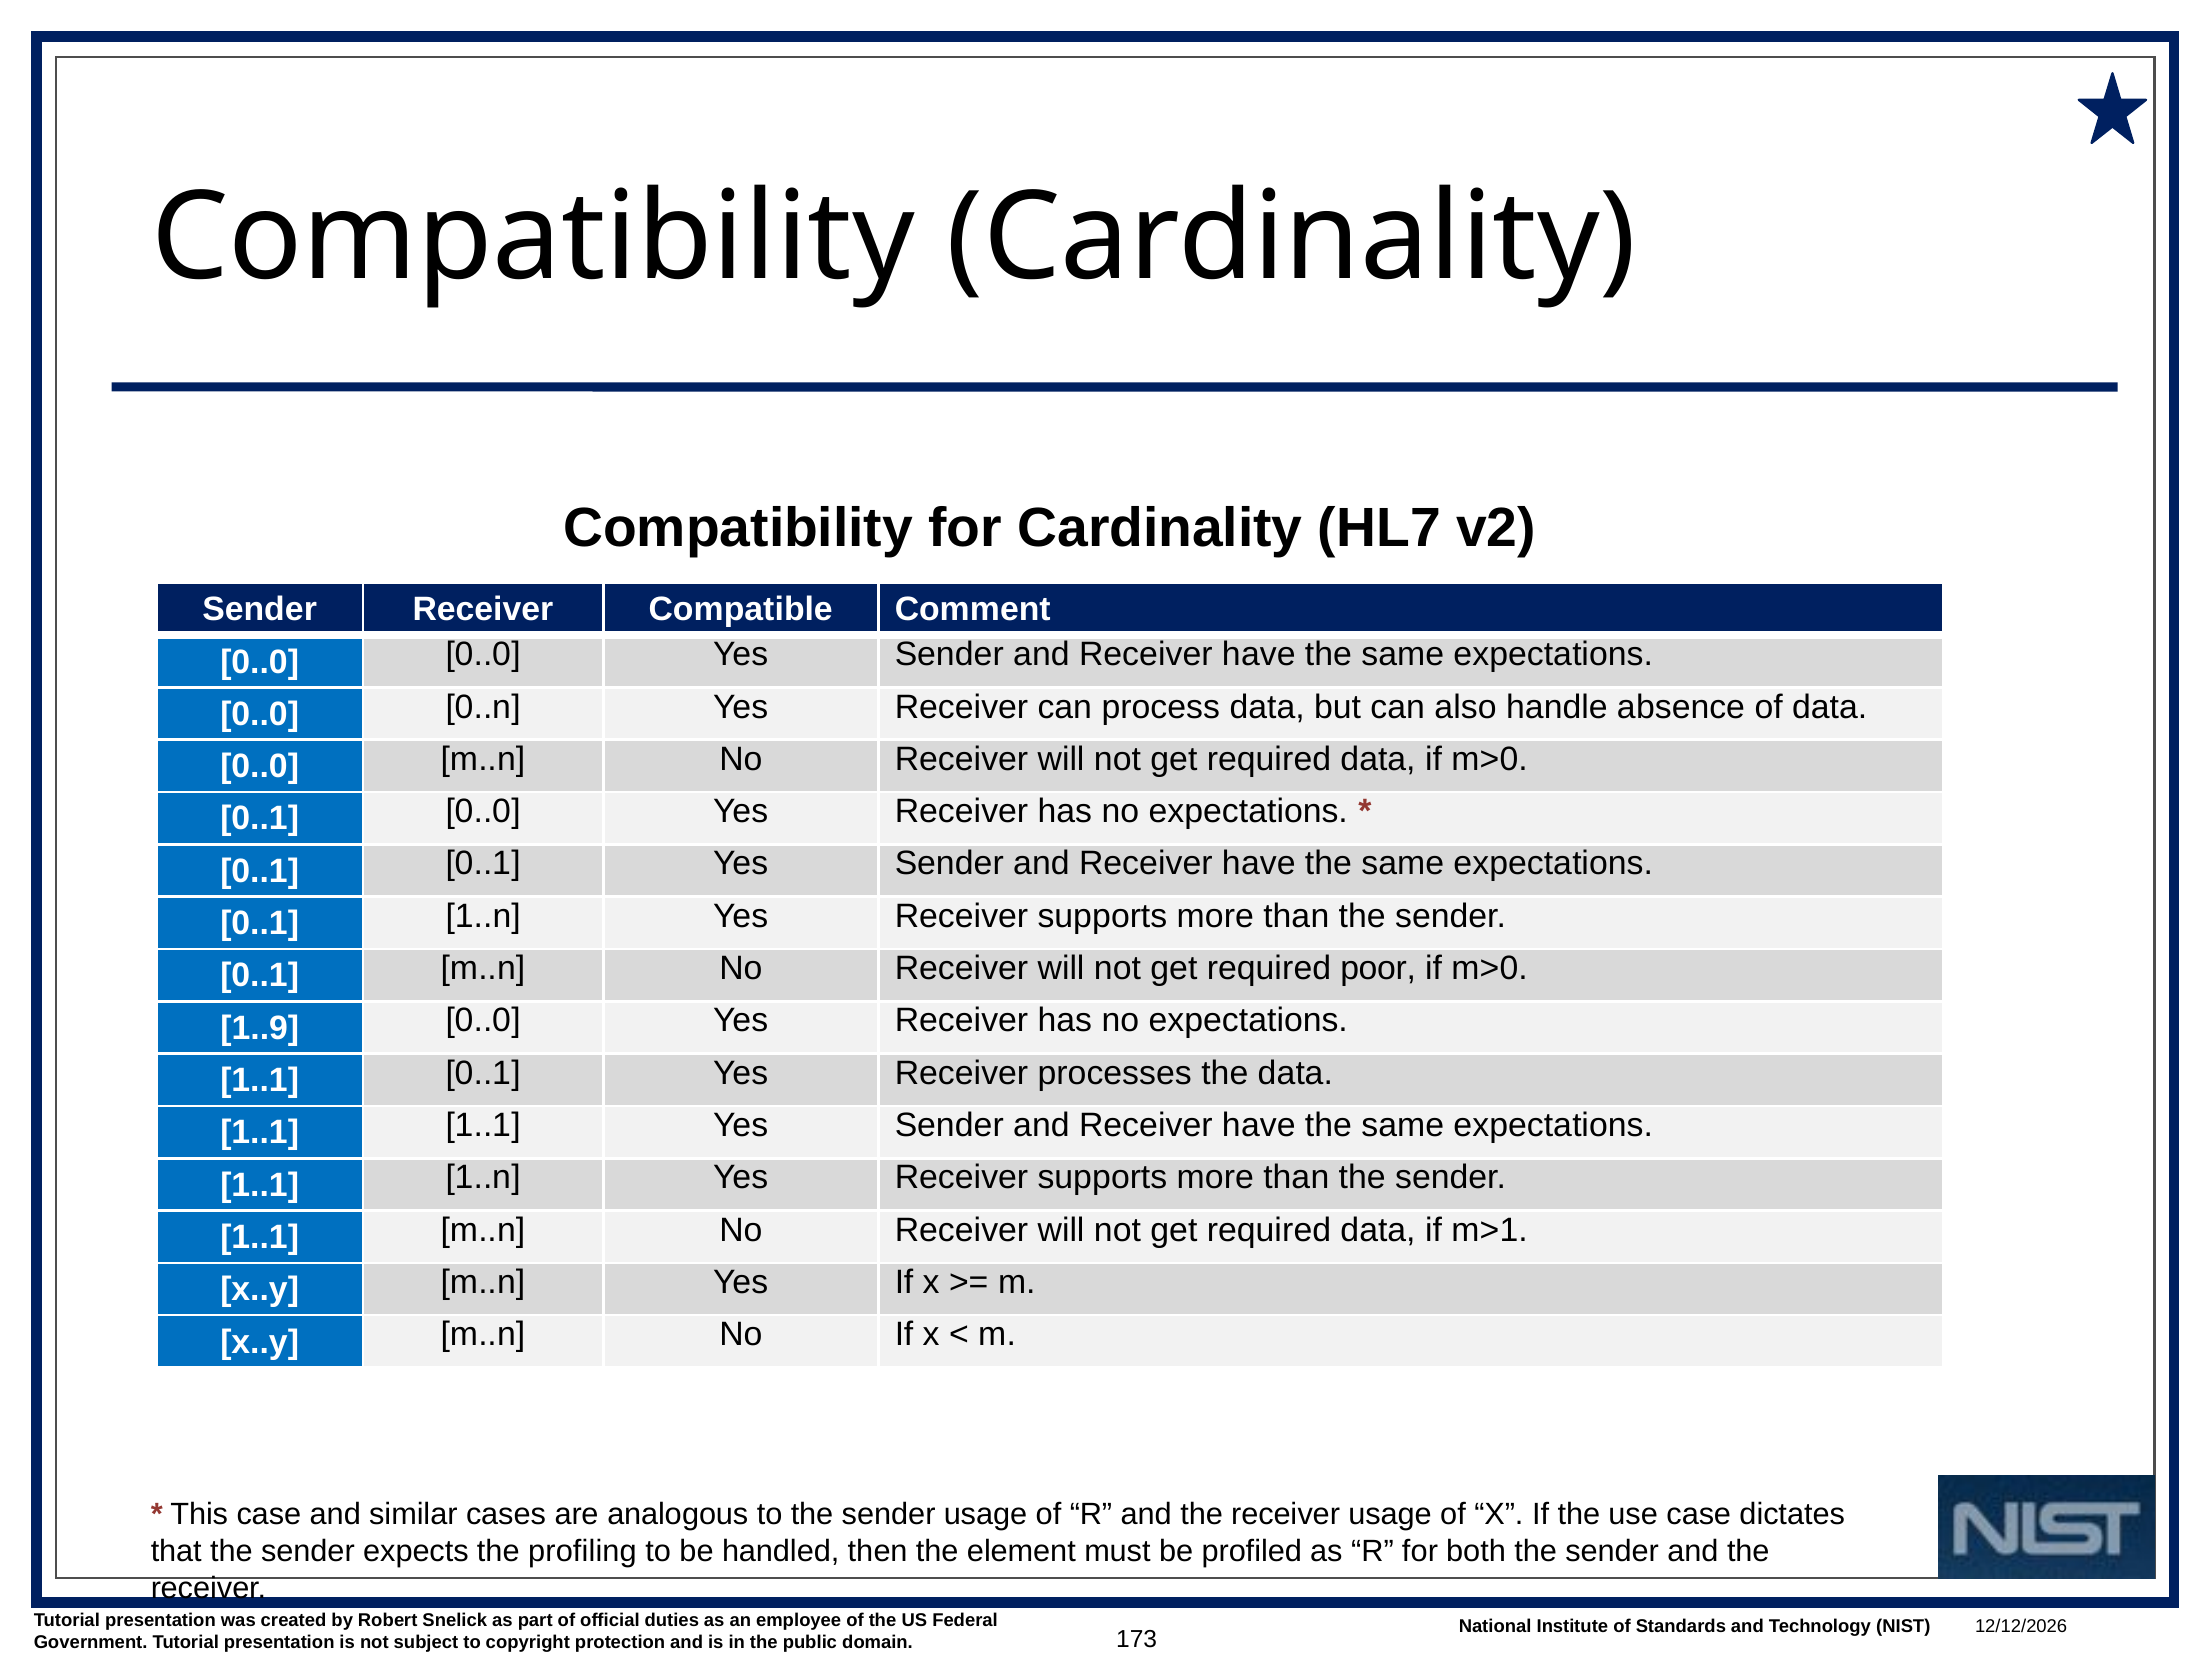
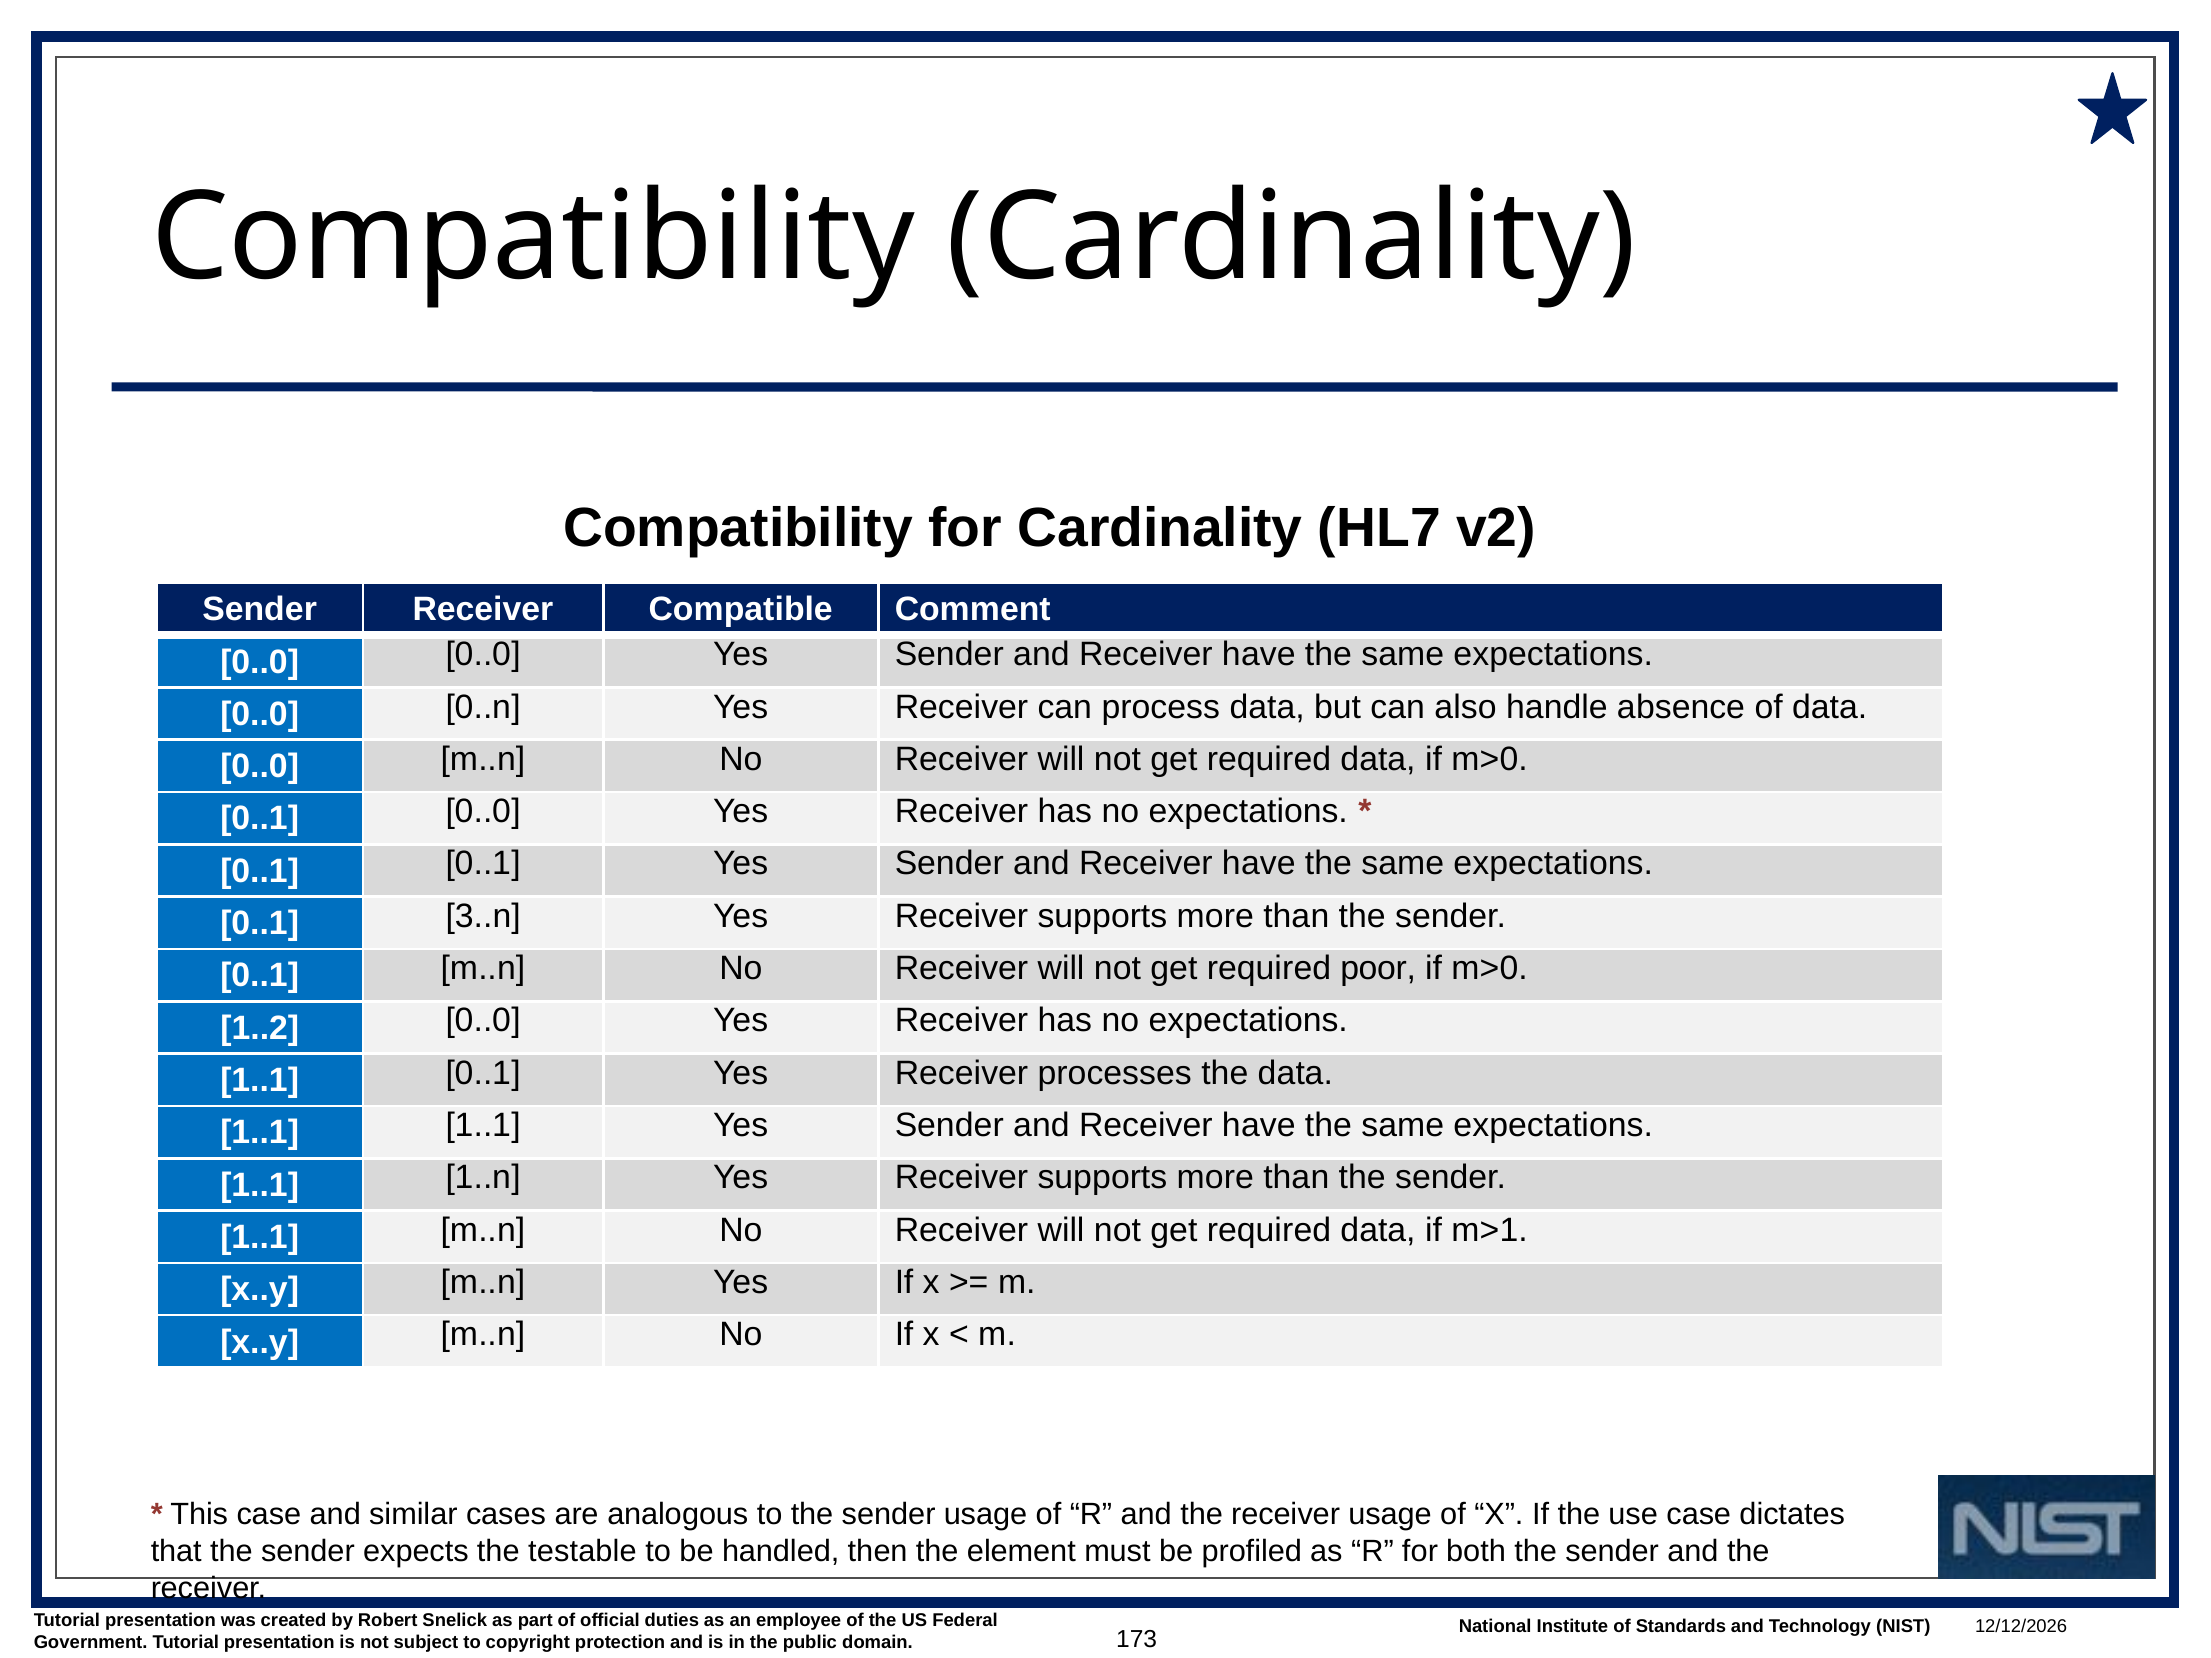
0..1 1..n: 1..n -> 3..n (483, 916)
1..9: 1..9 -> 1..2 (260, 1028)
profiling: profiling -> testable (582, 1551)
